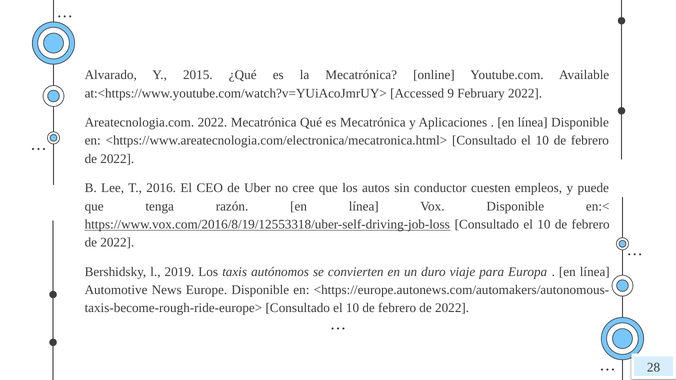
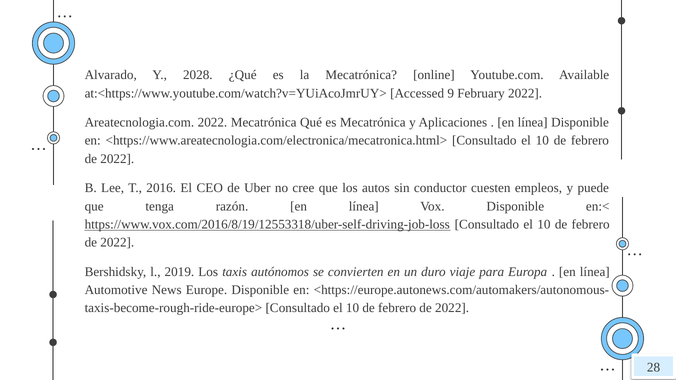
2015: 2015 -> 2028 (198, 75)
